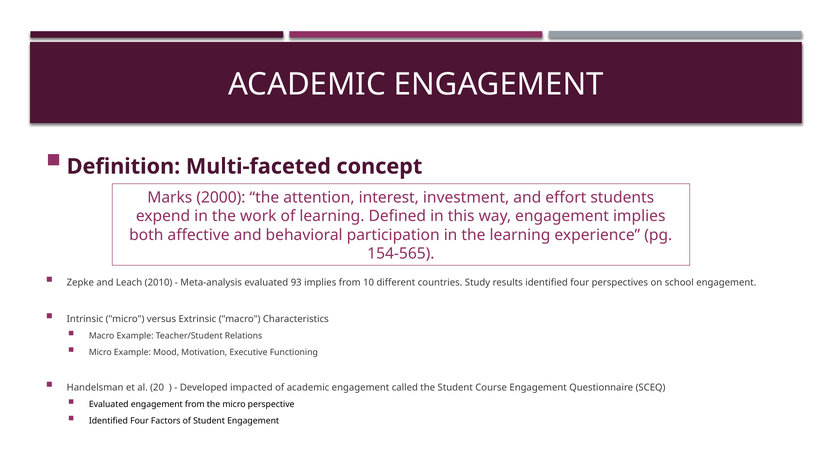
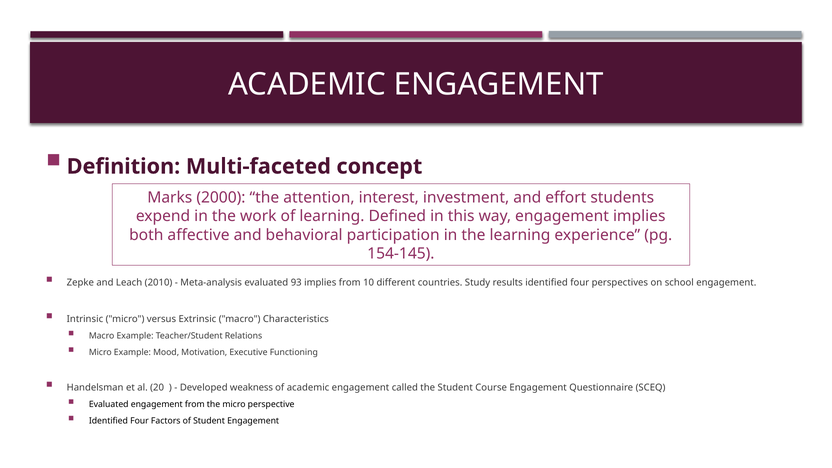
154-565: 154-565 -> 154-145 (401, 254)
impacted: impacted -> weakness (252, 388)
